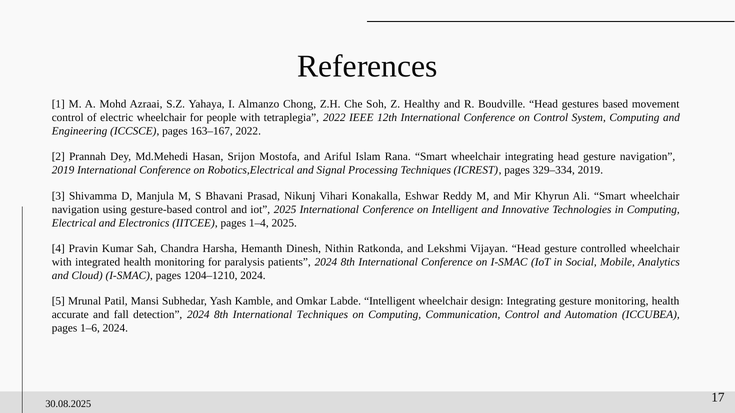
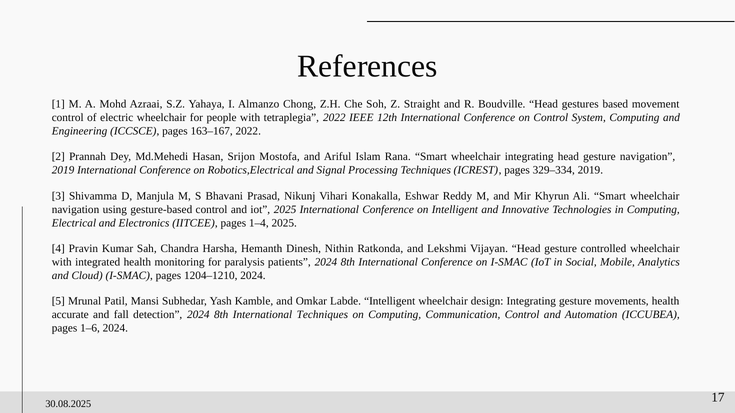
Healthy: Healthy -> Straight (422, 104)
gesture monitoring: monitoring -> movements (622, 302)
